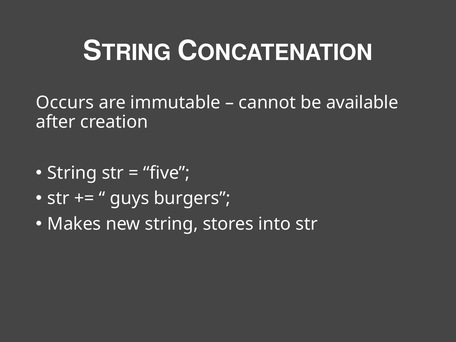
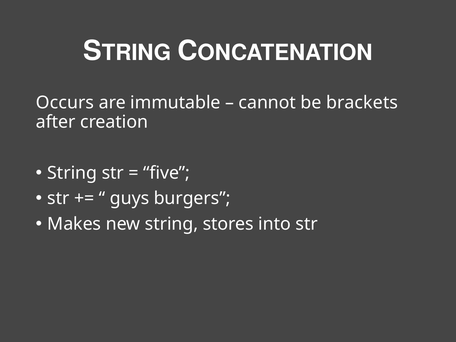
available: available -> brackets (362, 103)
